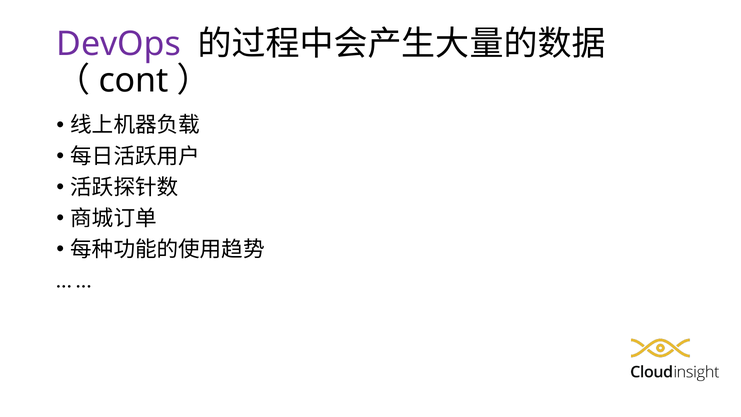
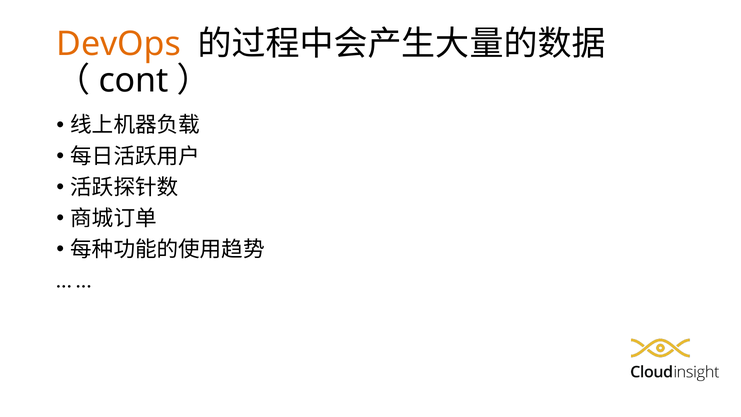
DevOps colour: purple -> orange (119, 44)
